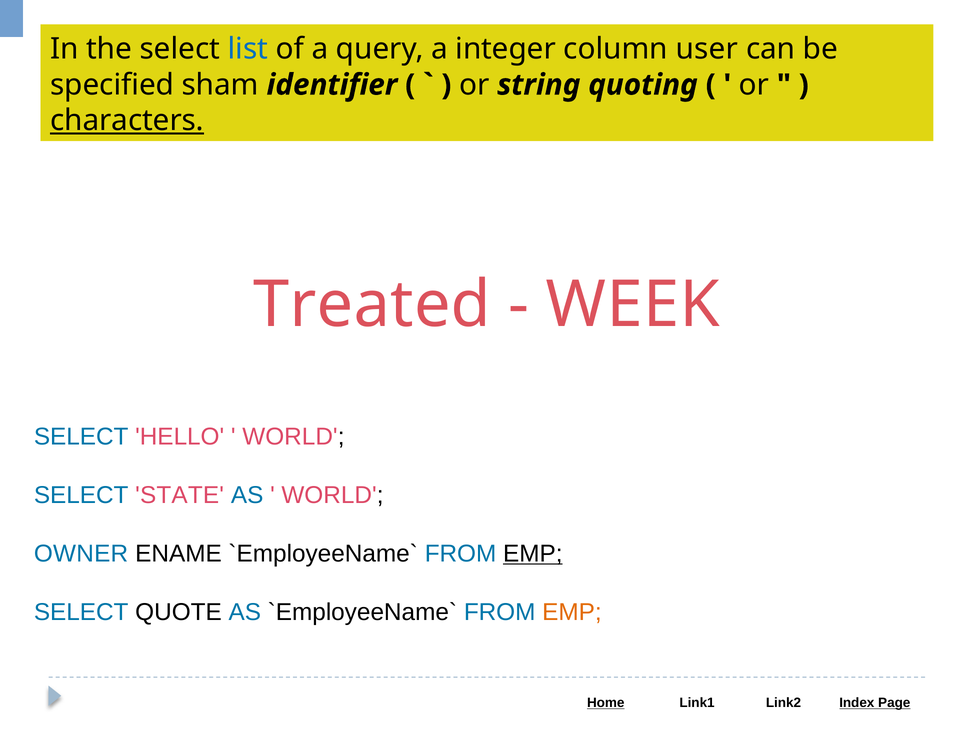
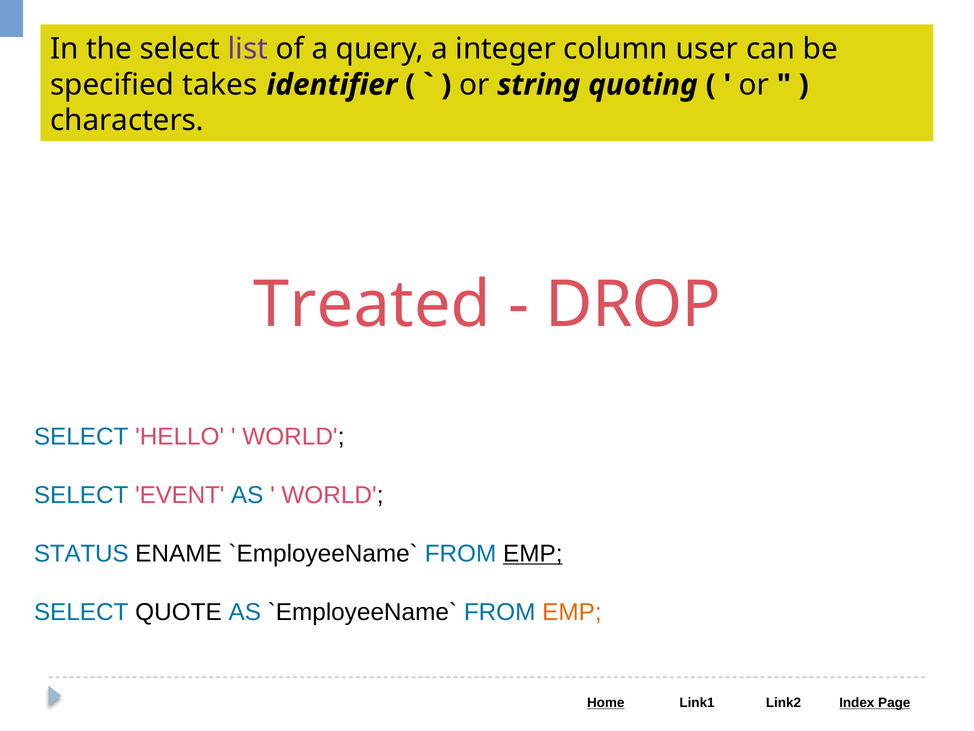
list colour: blue -> purple (248, 49)
sham: sham -> takes (220, 85)
characters underline: present -> none (127, 120)
WEEK: WEEK -> DROP (633, 304)
STATE: STATE -> EVENT (180, 495)
OWNER: OWNER -> STATUS (81, 553)
